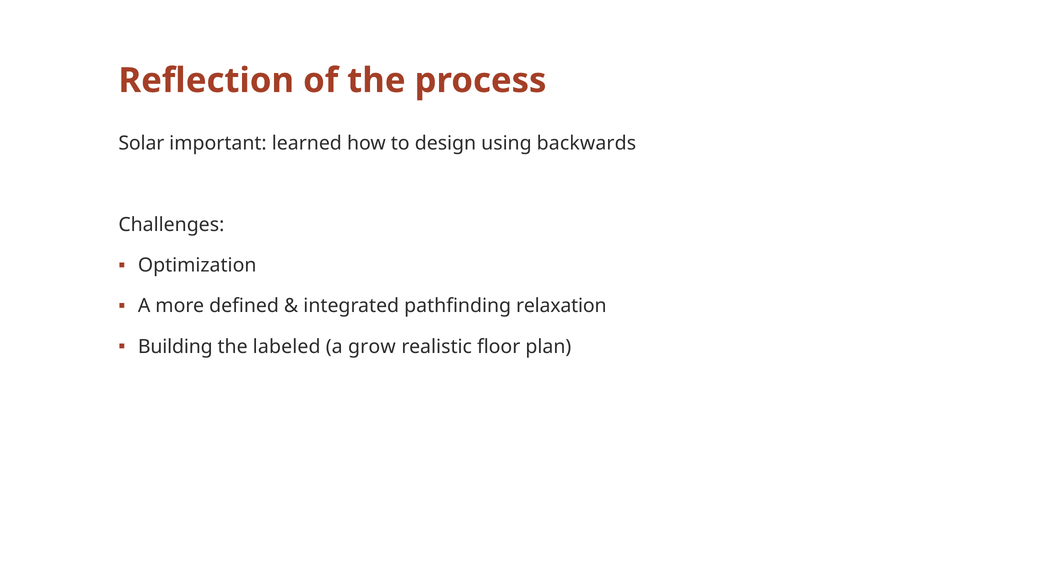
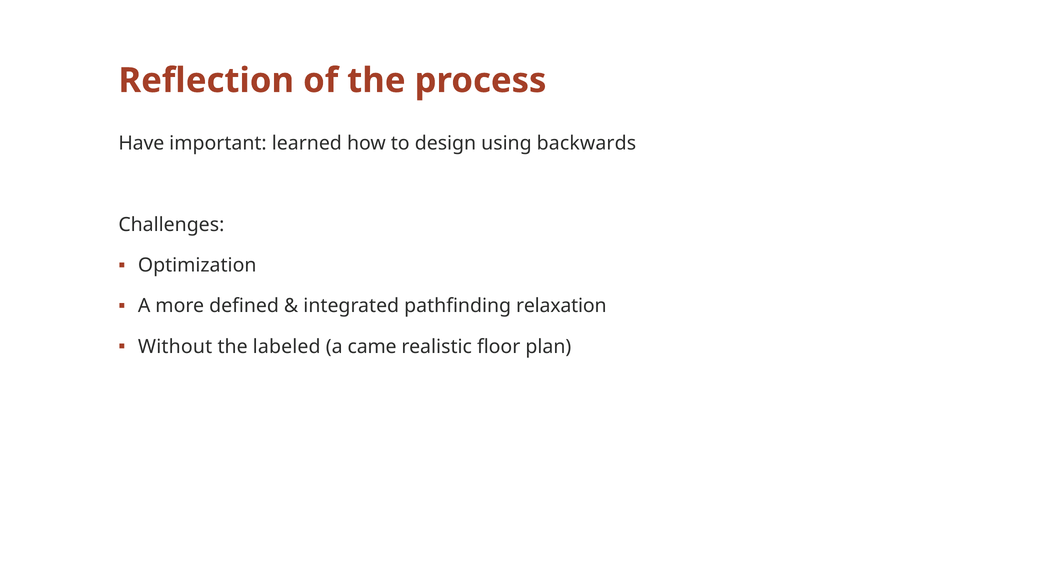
Solar: Solar -> Have (141, 143)
Building: Building -> Without (175, 346)
grow: grow -> came (372, 346)
